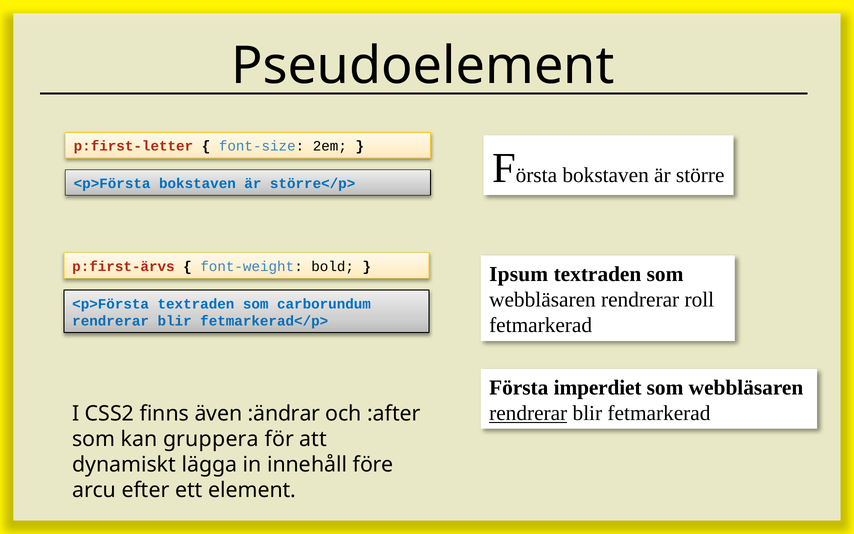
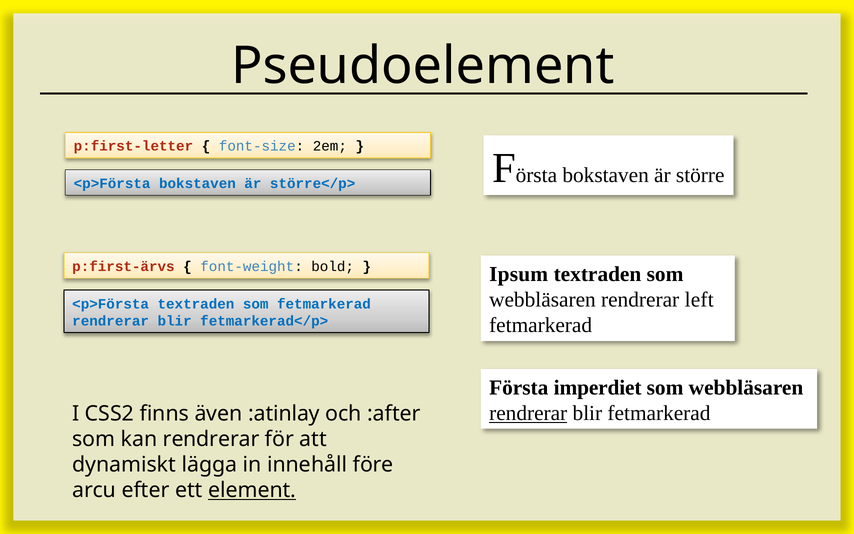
roll: roll -> left (699, 300)
som carborundum: carborundum -> fetmarkerad (324, 304)
:ändrar: :ändrar -> :atinlay (284, 413)
kan gruppera: gruppera -> rendrerar (211, 439)
element underline: none -> present (252, 490)
